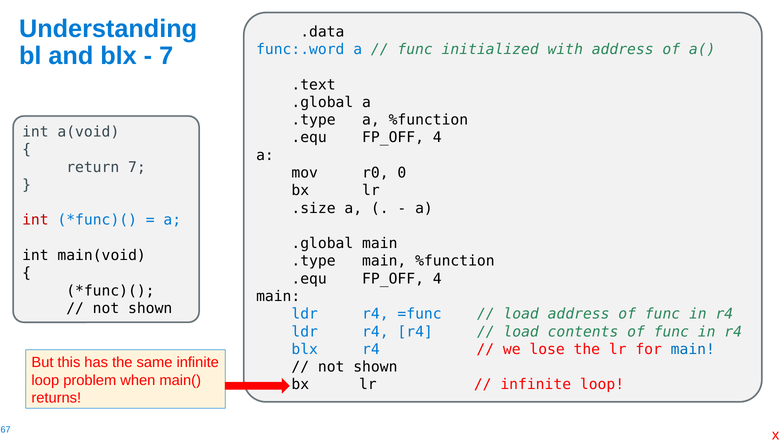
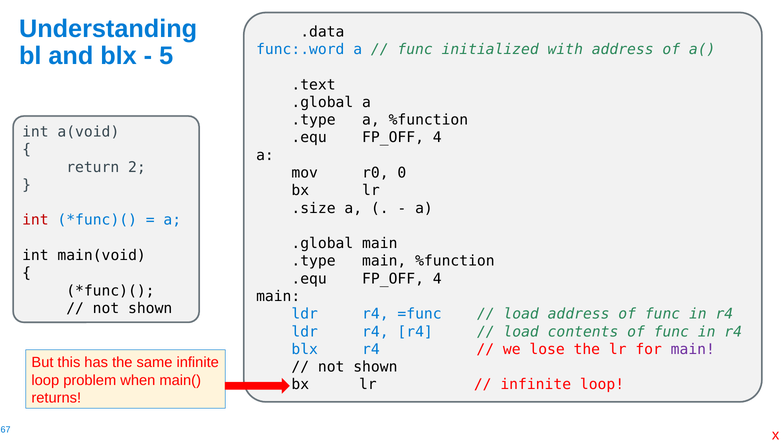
7: 7 -> 5 (166, 56)
return 7: 7 -> 2 (137, 167)
main colour: blue -> purple (693, 349)
